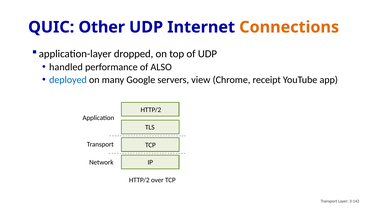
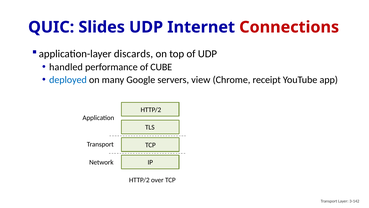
Other: Other -> Slides (102, 27)
Connections colour: orange -> red (289, 27)
dropped: dropped -> discards (133, 54)
ALSO: ALSO -> CUBE (161, 67)
